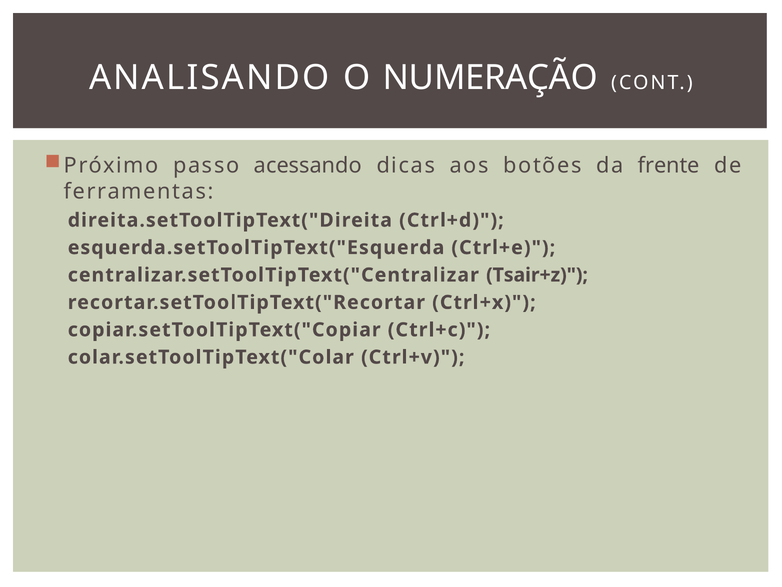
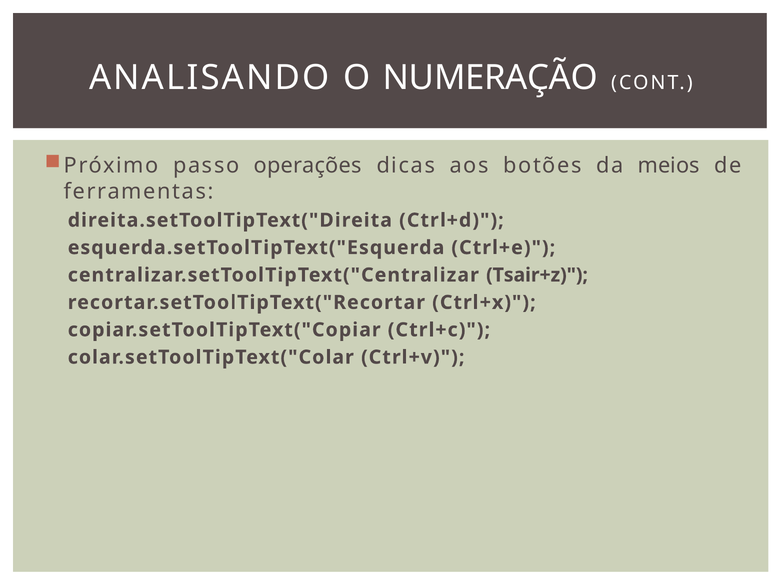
acessando: acessando -> operações (308, 165)
frente: frente -> meios (669, 165)
